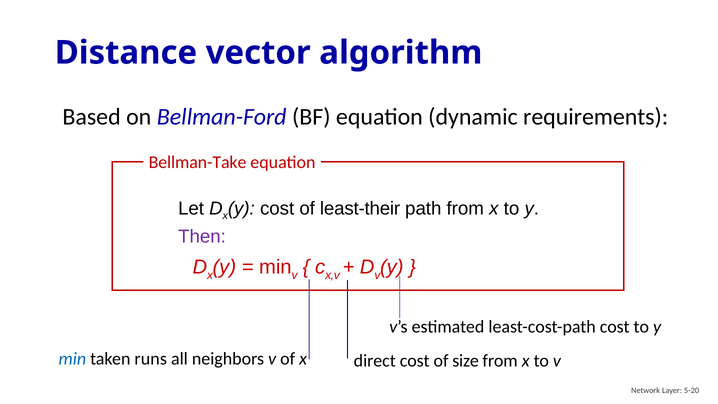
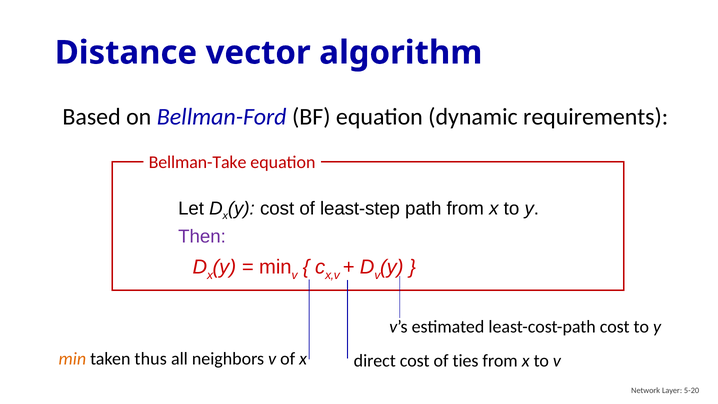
least-their: least-their -> least-step (360, 208)
min colour: blue -> orange (72, 359)
runs: runs -> thus (151, 359)
size: size -> ties (466, 361)
